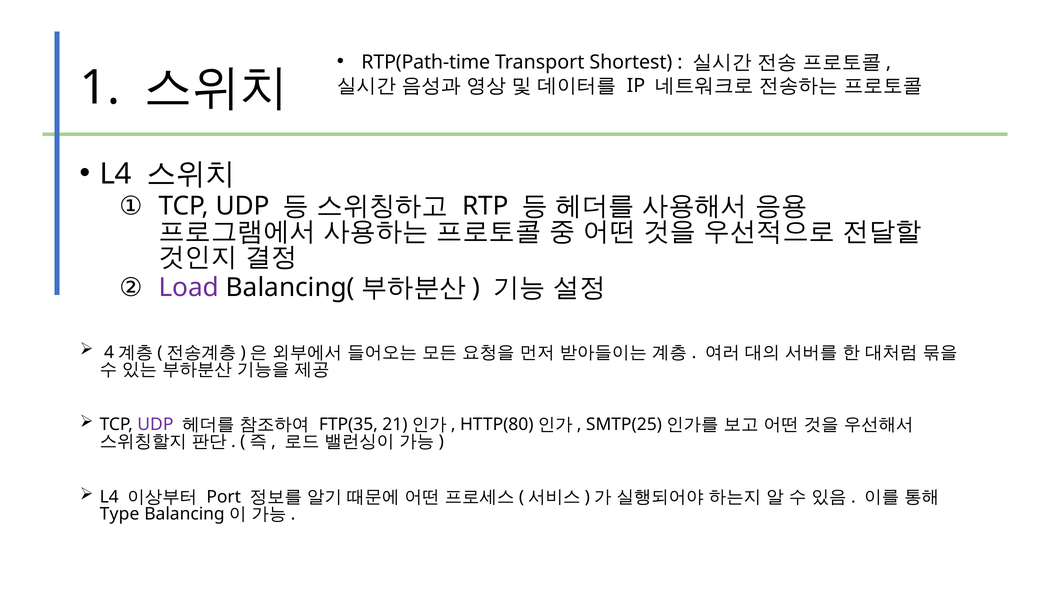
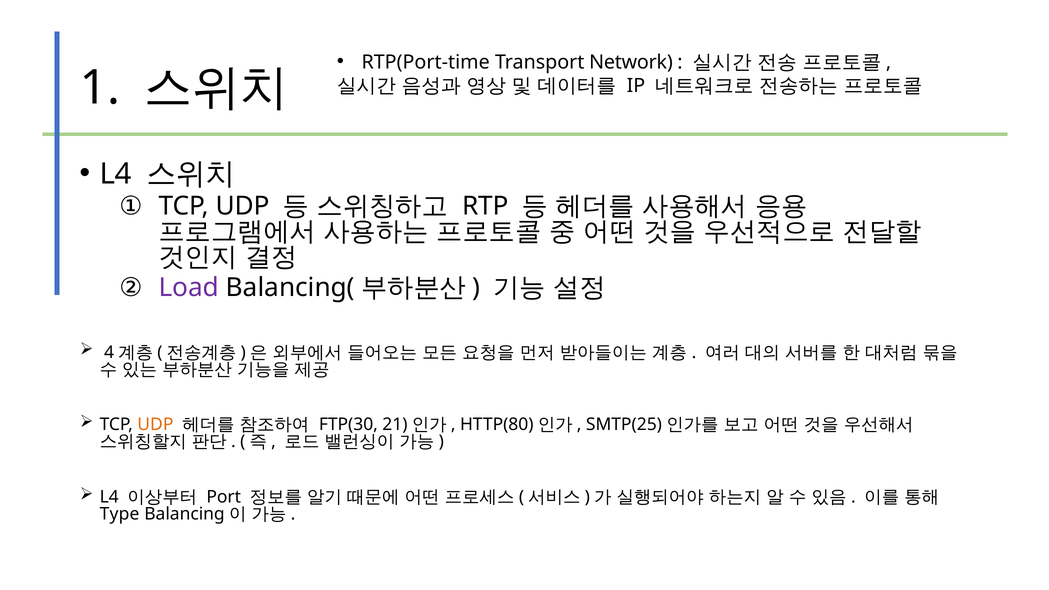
RTP(Path-time: RTP(Path-time -> RTP(Port-time (426, 62)
Shortest: Shortest -> Network (631, 62)
UDP colour: purple -> orange (155, 425)
FTP(35: FTP(35 -> FTP(30 (348, 425)
